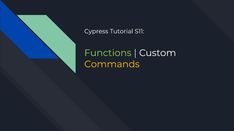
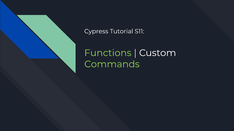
Commands colour: yellow -> light green (112, 64)
